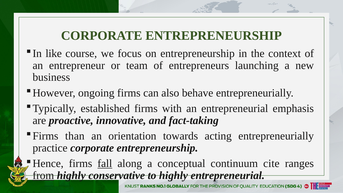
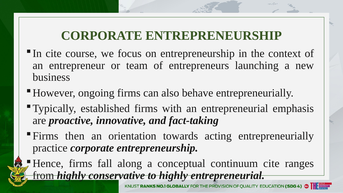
like: like -> cite (54, 53)
than: than -> then (75, 136)
fall underline: present -> none (105, 163)
